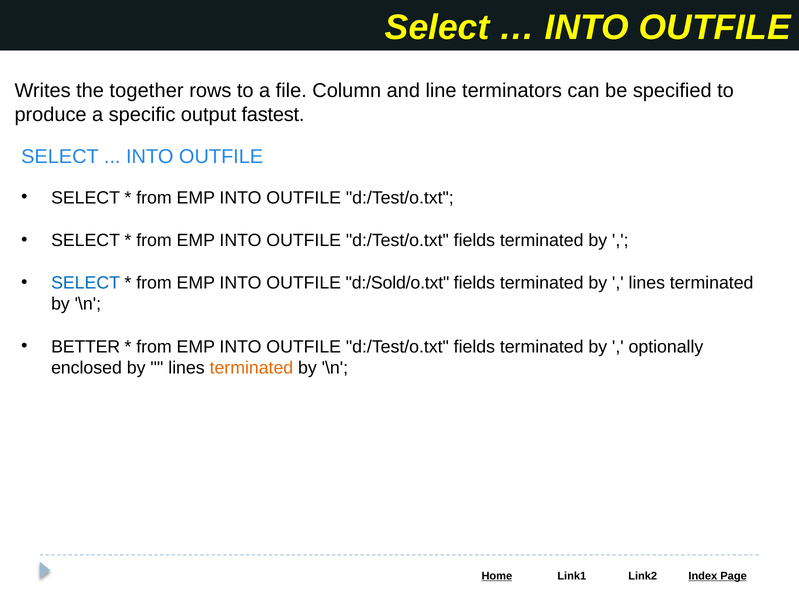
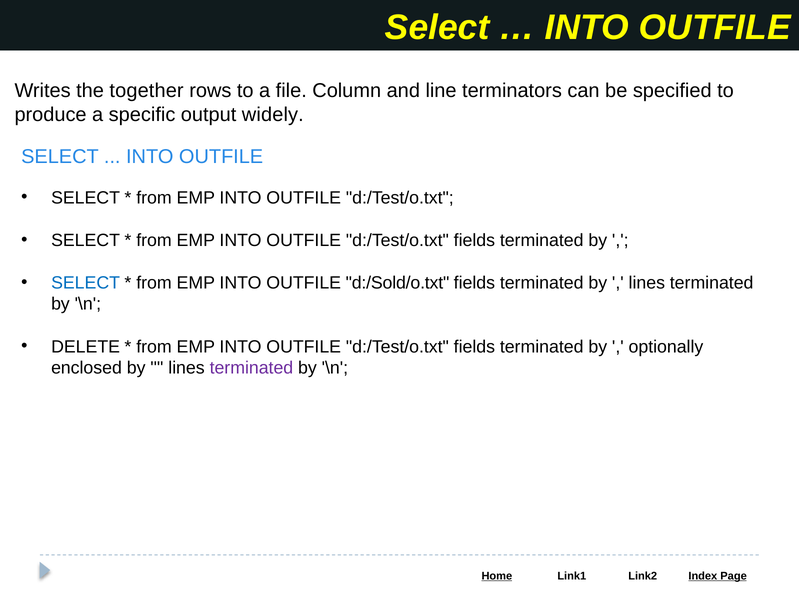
fastest: fastest -> widely (273, 114)
BETTER: BETTER -> DELETE (86, 347)
terminated colour: orange -> purple (251, 368)
